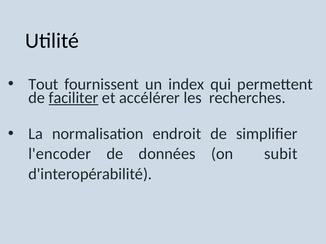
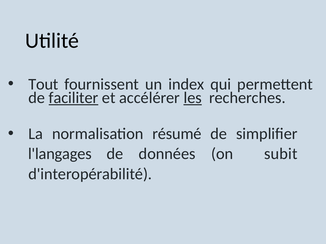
les underline: none -> present (193, 98)
endroit: endroit -> résumé (177, 134)
l'encoder: l'encoder -> l'langages (60, 154)
